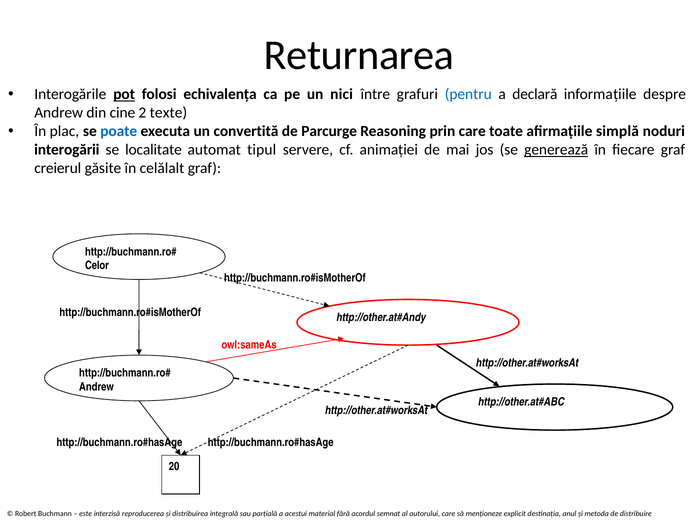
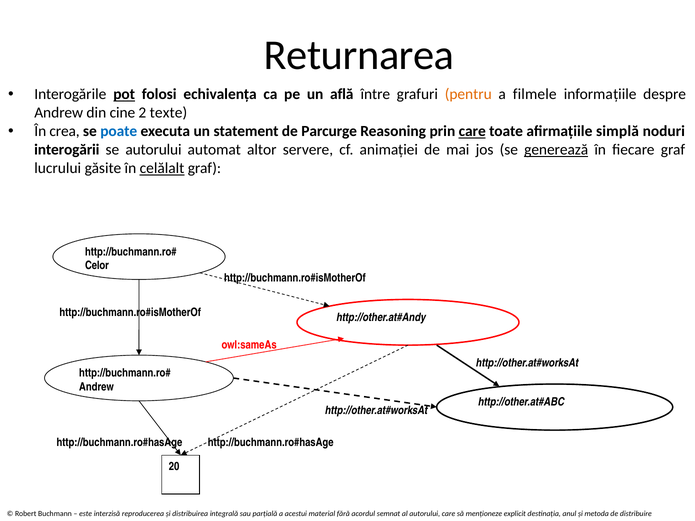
nici: nici -> află (342, 94)
pentru colour: blue -> orange (468, 94)
declară: declară -> filmele (535, 94)
plac: plac -> crea (65, 131)
convertită: convertită -> statement (246, 131)
care underline: none -> present (472, 131)
se localitate: localitate -> autorului (153, 150)
tipul: tipul -> altor (262, 150)
creierul: creierul -> lucrului (58, 168)
celălalt underline: none -> present (162, 168)
